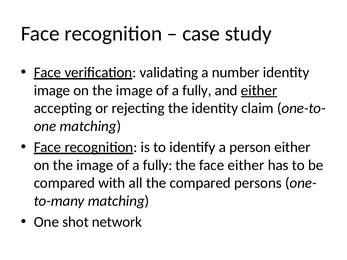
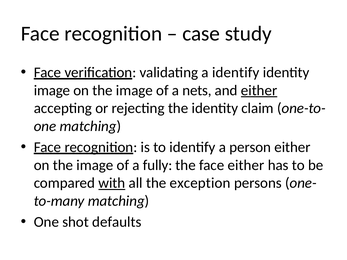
a number: number -> identify (236, 72)
fully: fully -> nets (197, 90)
with underline: none -> present (112, 183)
the compared: compared -> exception (200, 183)
network: network -> defaults (117, 222)
